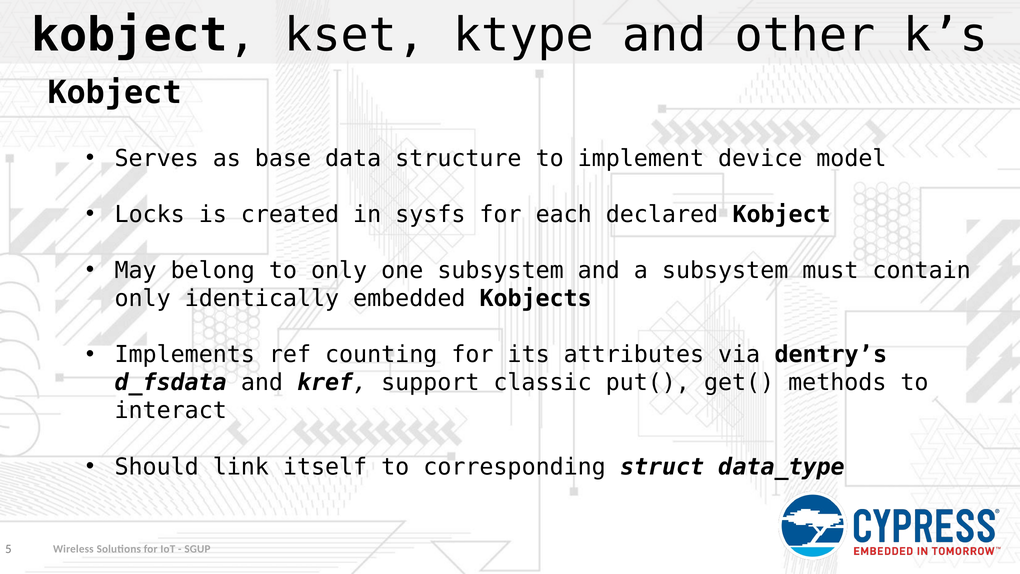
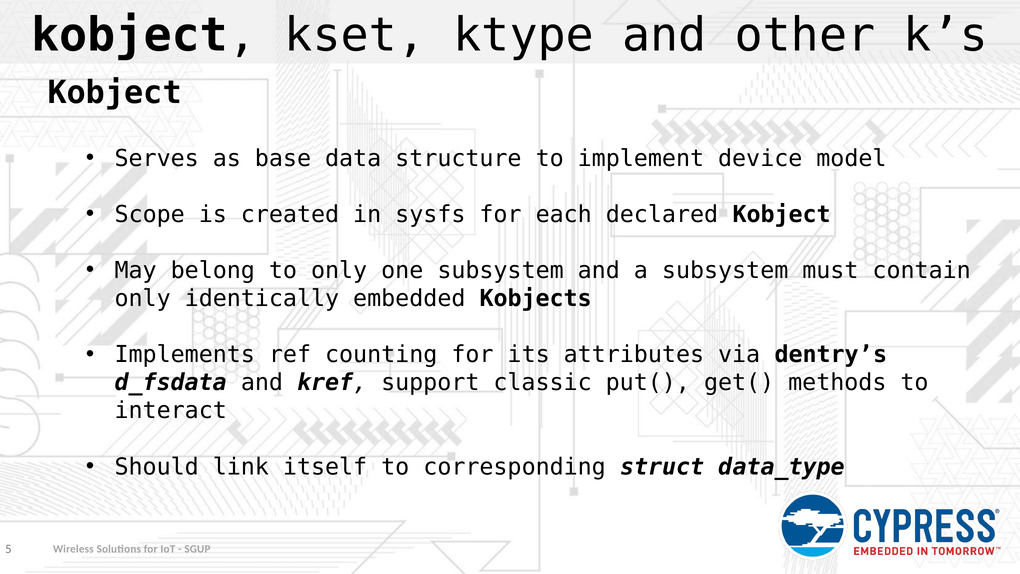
Locks: Locks -> Scope (150, 214)
